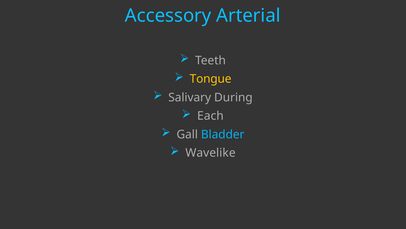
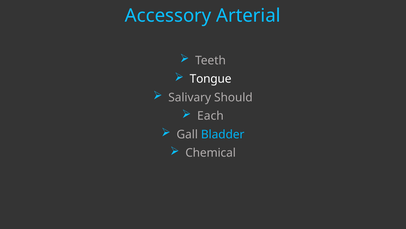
Tongue colour: yellow -> white (211, 79)
During: During -> Should (233, 97)
Wavelike: Wavelike -> Chemical (211, 153)
